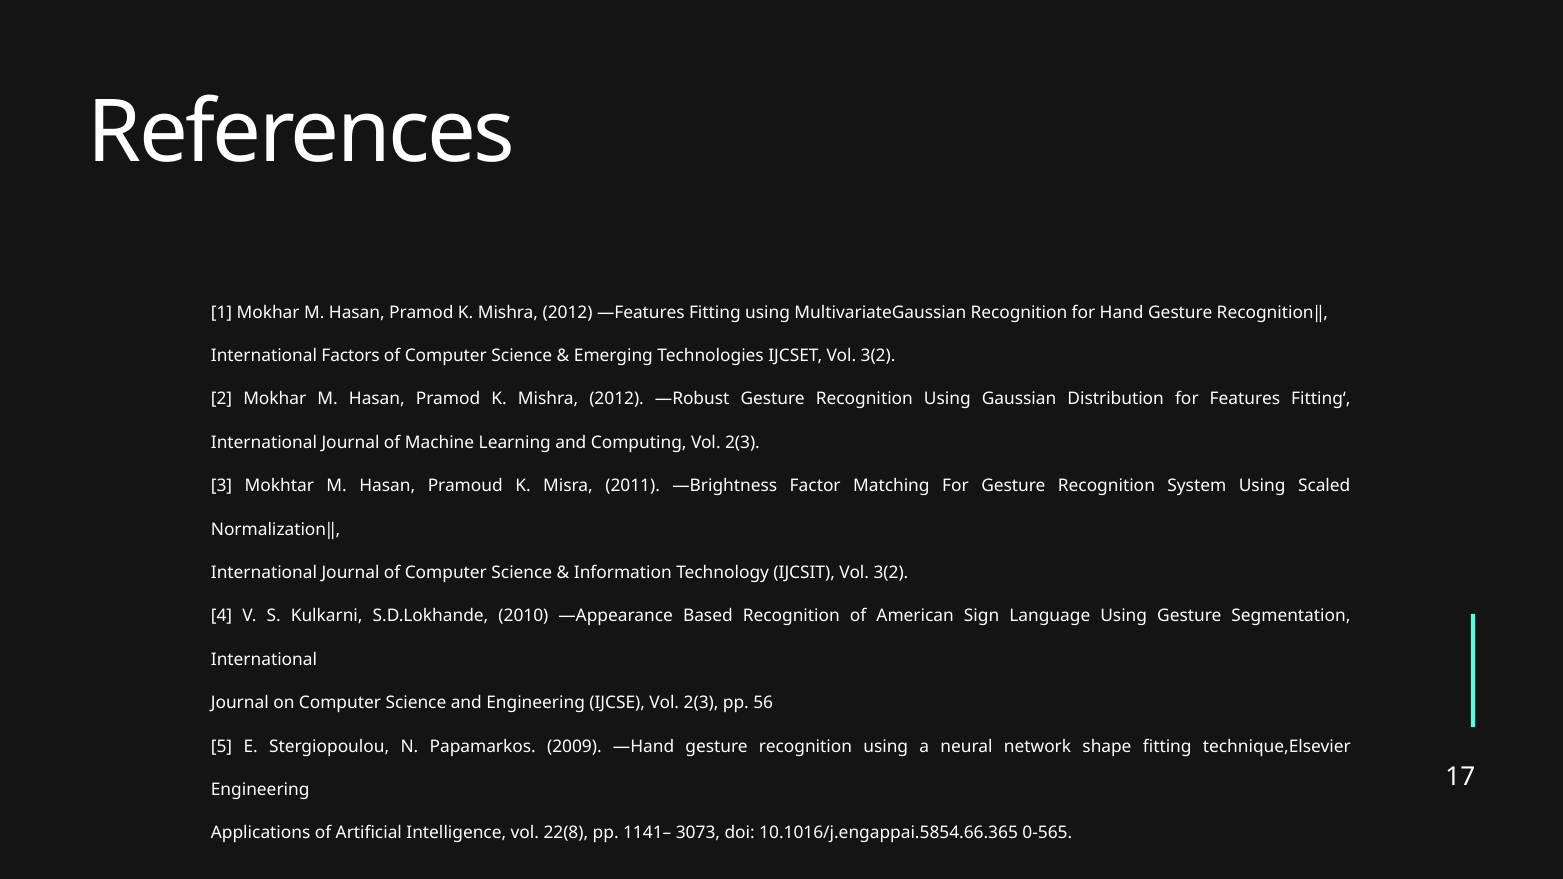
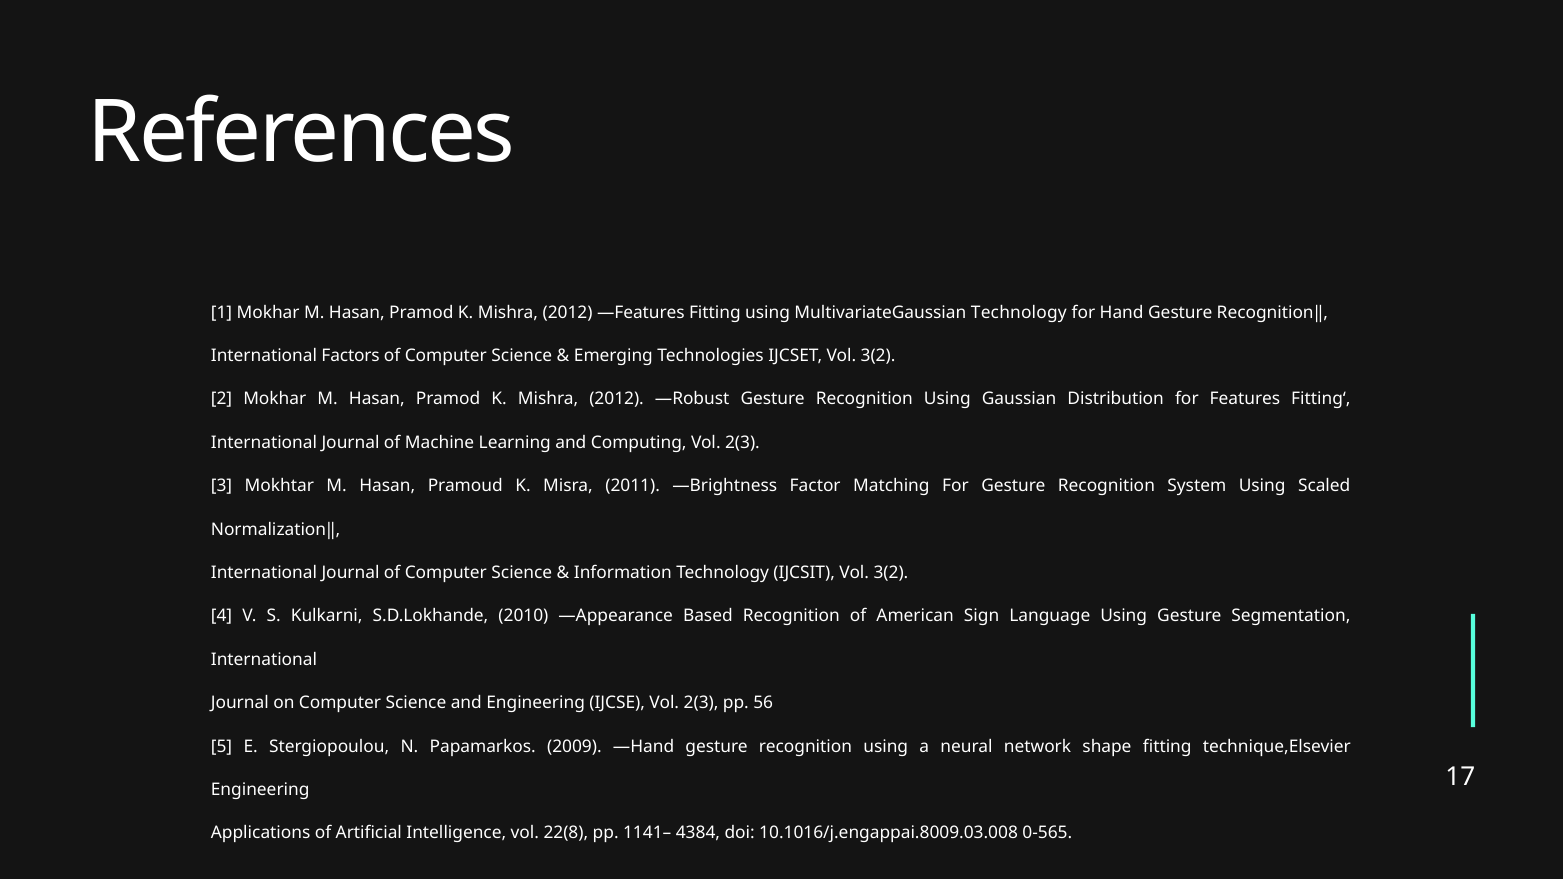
MultivariateGaussian Recognition: Recognition -> Technology (1019, 312)
3073: 3073 -> 4384 (698, 833)
10.1016/j.engappai.5854.66.365: 10.1016/j.engappai.5854.66.365 -> 10.1016/j.engappai.8009.03.008 (889, 833)
